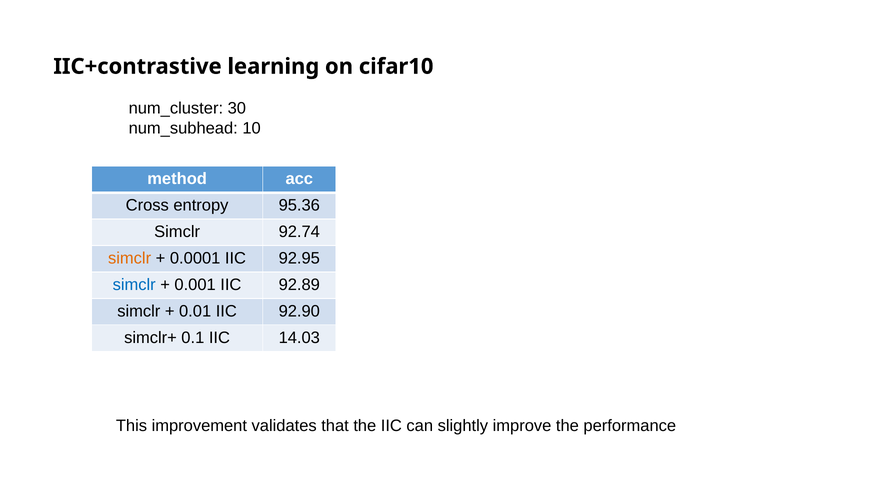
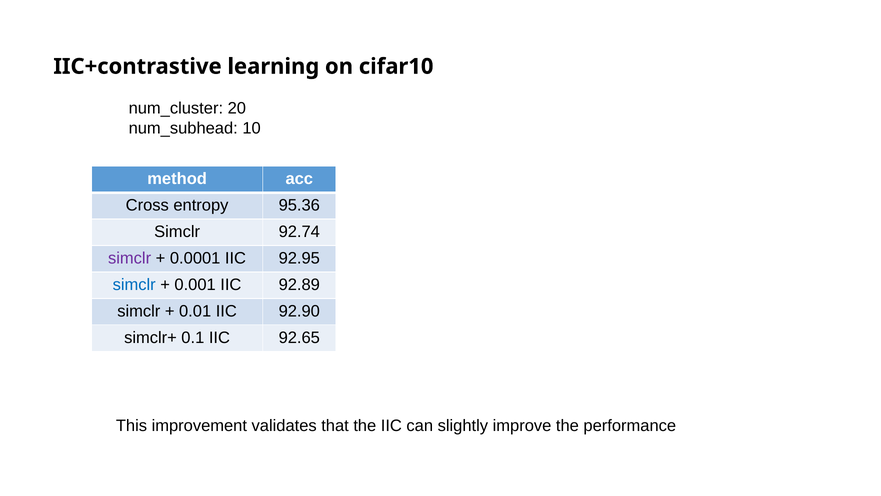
30: 30 -> 20 (237, 108)
simclr colour: orange -> purple (130, 258)
14.03: 14.03 -> 92.65 (299, 337)
